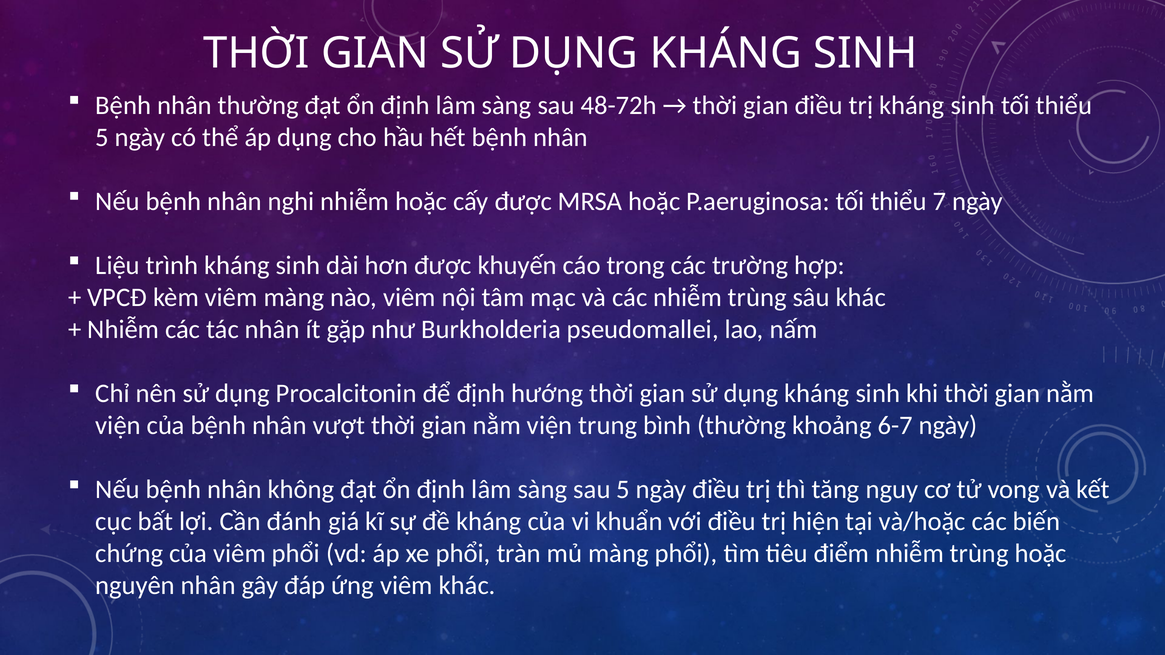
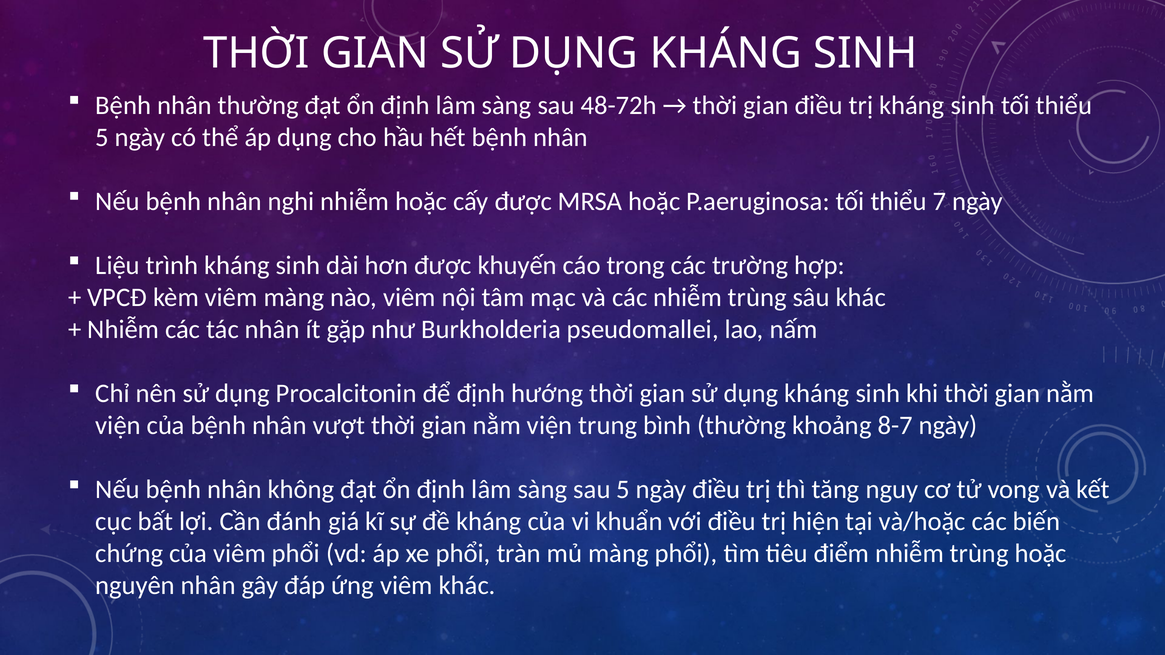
6-7: 6-7 -> 8-7 (895, 426)
